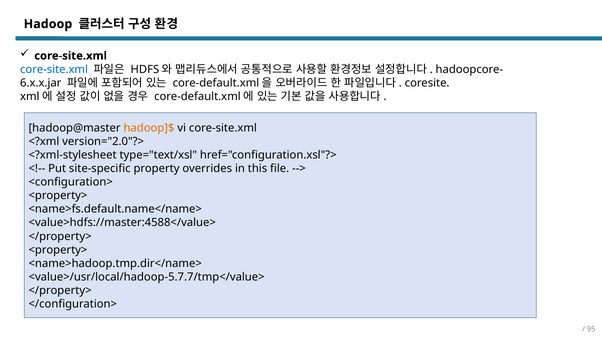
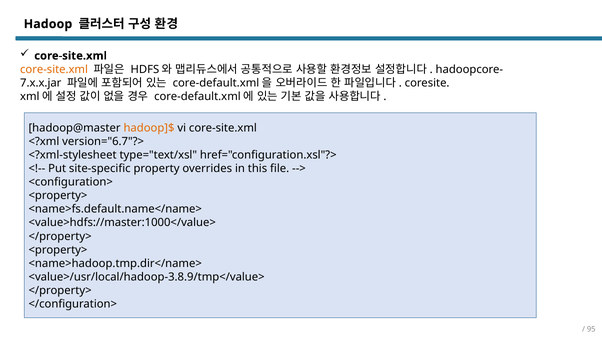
core-site.xml colour: blue -> orange (54, 69)
6.x.x.jar: 6.x.x.jar -> 7.x.x.jar (41, 83)
version="2.0"?>: version="2.0"?> -> version="6.7"?> (103, 142)
<value>hdfs://master:4588</value>: <value>hdfs://master:4588</value> -> <value>hdfs://master:1000</value> (122, 223)
<value>/usr/local/hadoop-5.7.7/tmp</value>: <value>/usr/local/hadoop-5.7.7/tmp</value> -> <value>/usr/local/hadoop-3.8.9/tmp</value> (147, 277)
